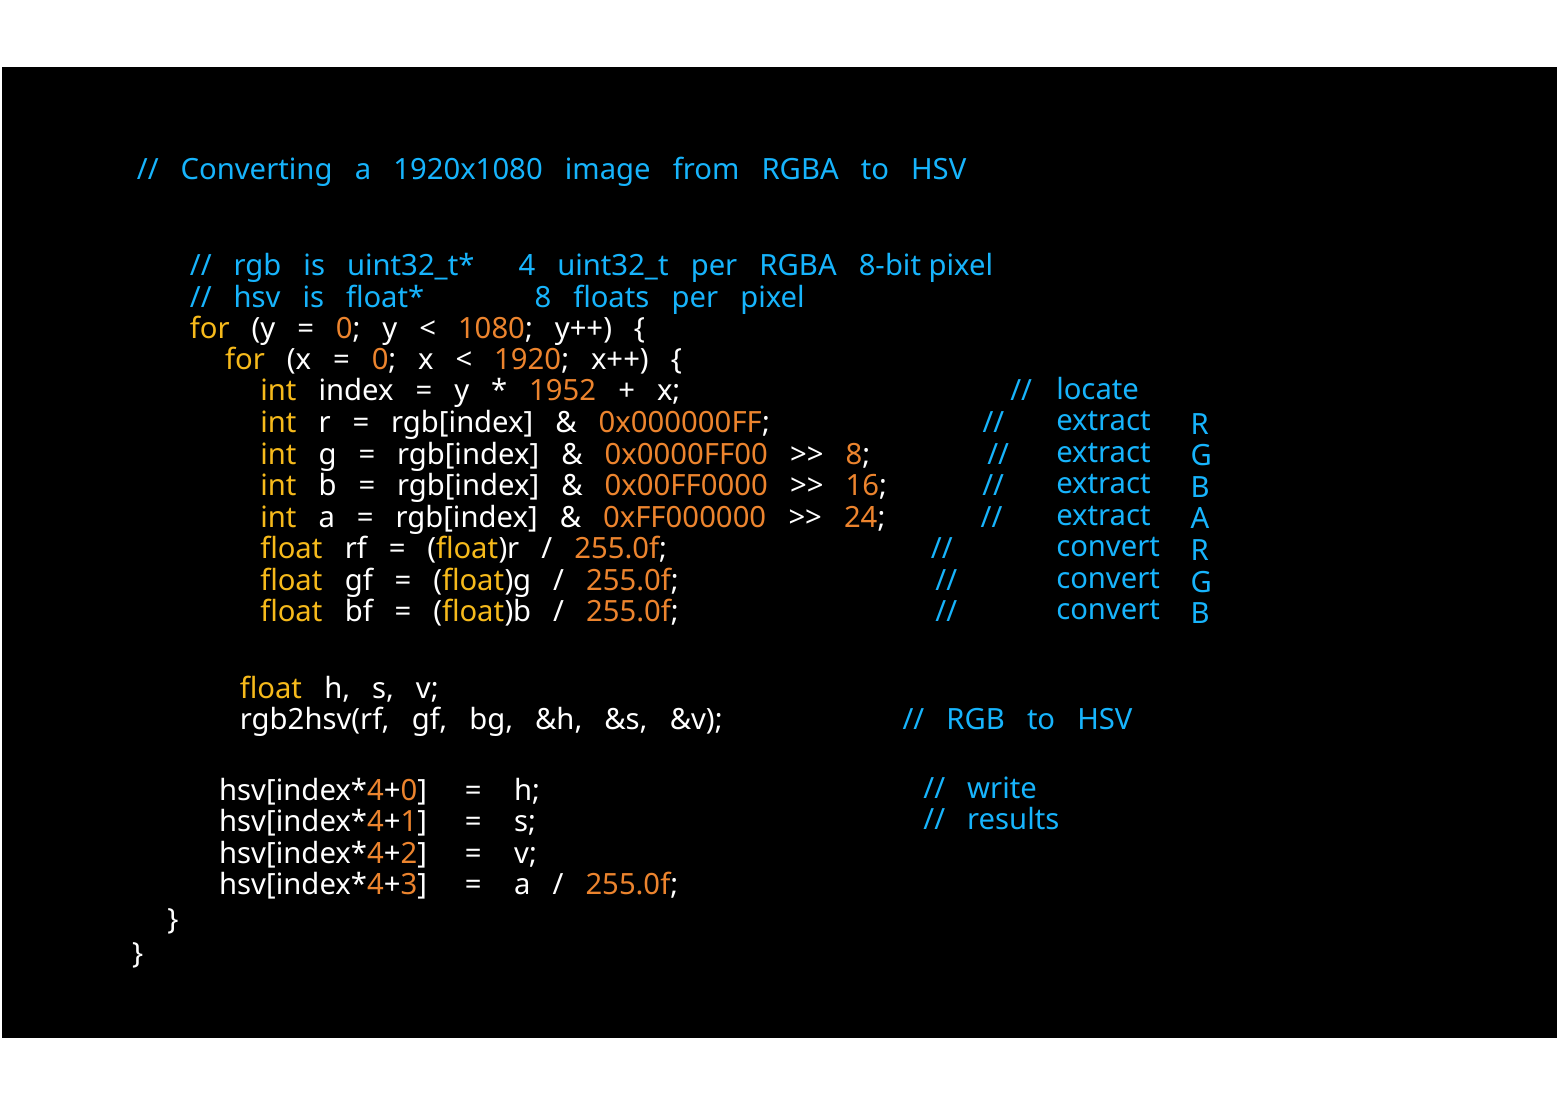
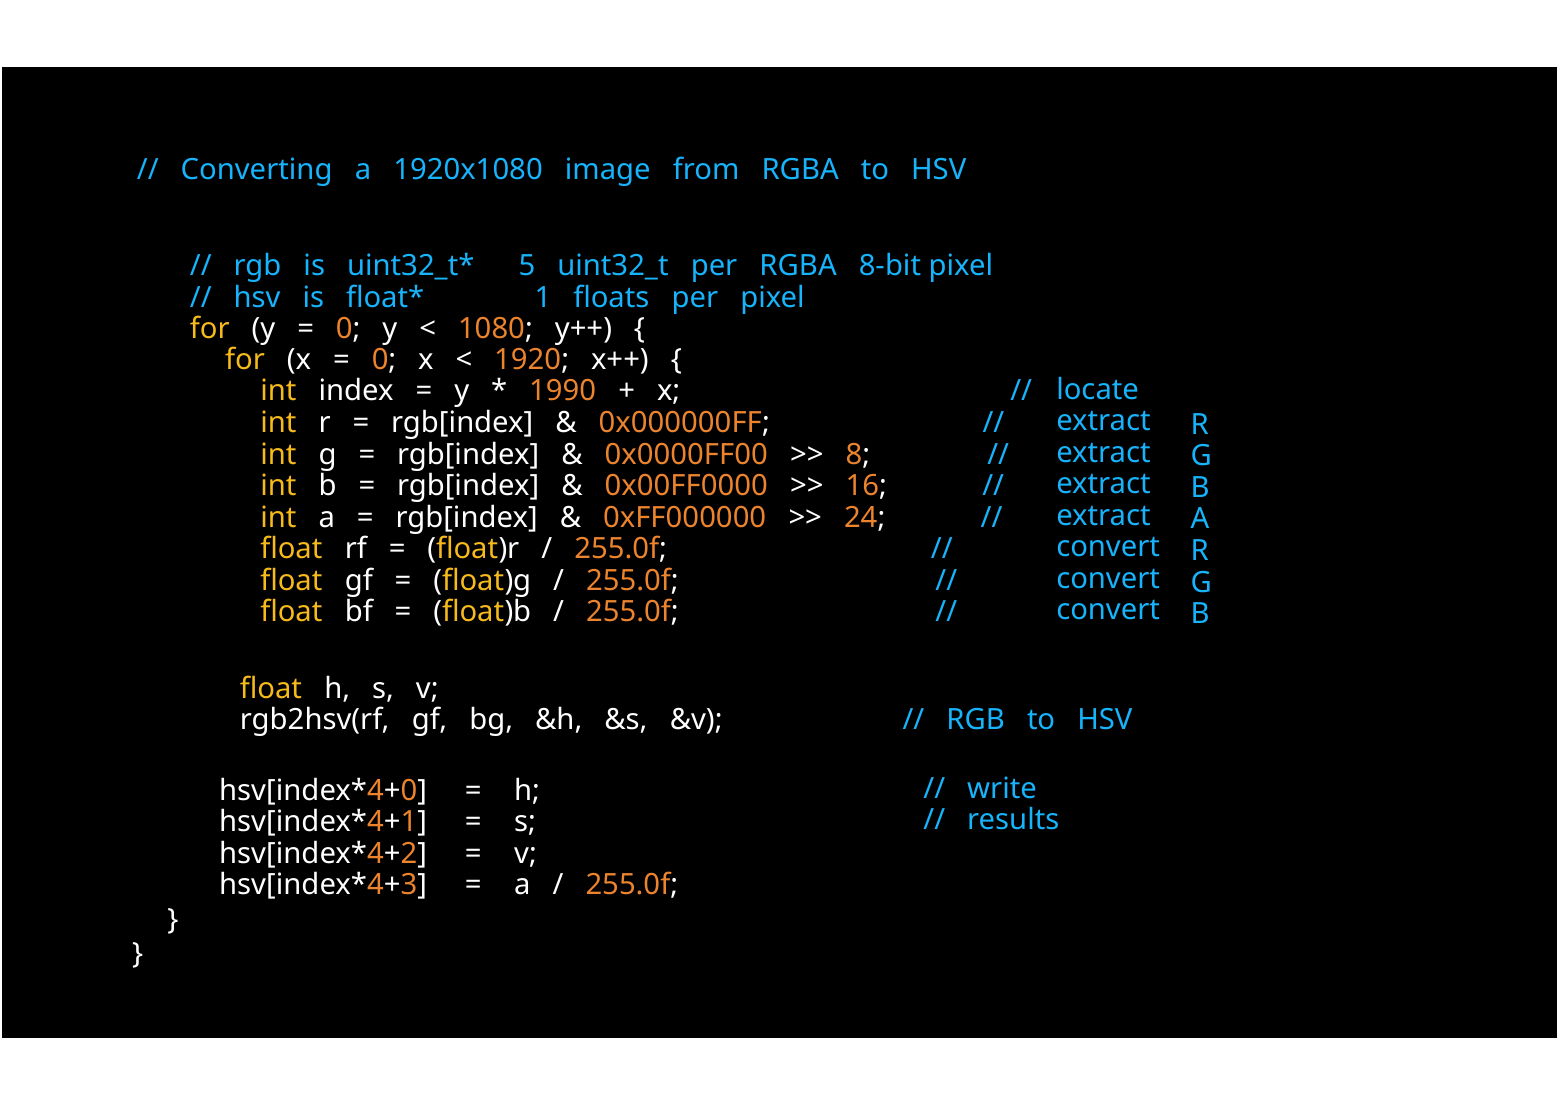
4: 4 -> 5 (527, 266)
8: 8 -> 1 (543, 297)
1952: 1952 -> 1990 (563, 391)
